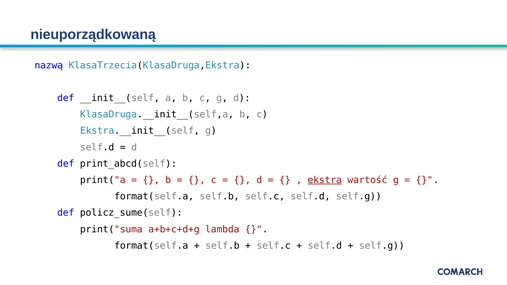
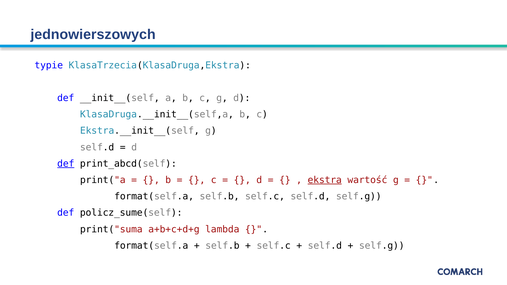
nieuporządkowaną: nieuporządkowaną -> jednowierszowych (93, 34)
nazwą: nazwą -> typie (49, 65)
def underline: none -> present (66, 164)
